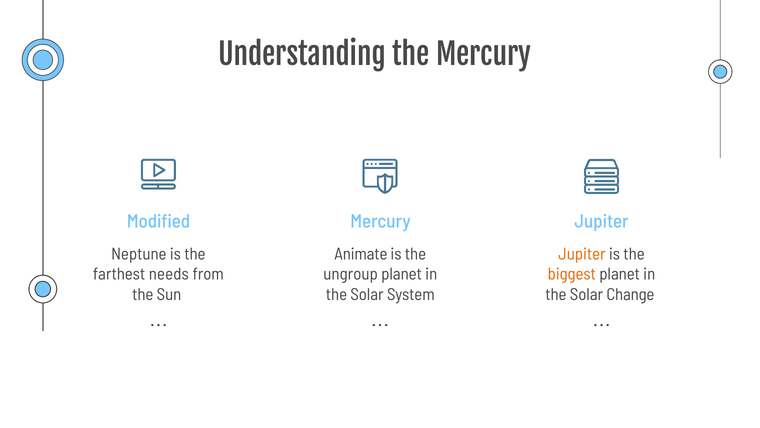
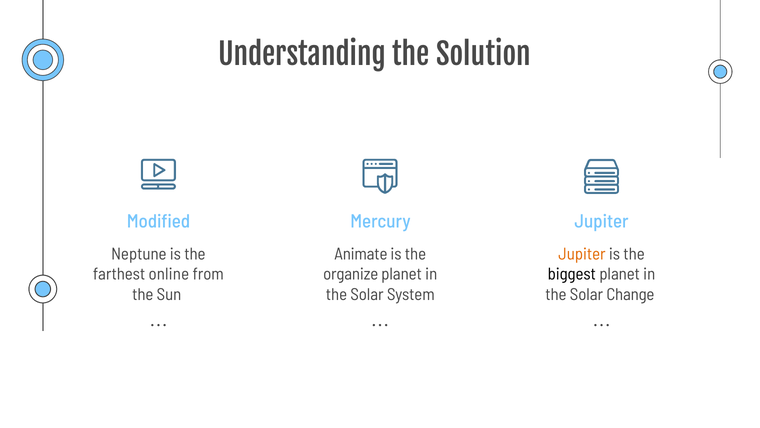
the Mercury: Mercury -> Solution (483, 56)
needs: needs -> online (169, 274)
ungroup: ungroup -> organize (351, 274)
biggest colour: orange -> black (572, 274)
